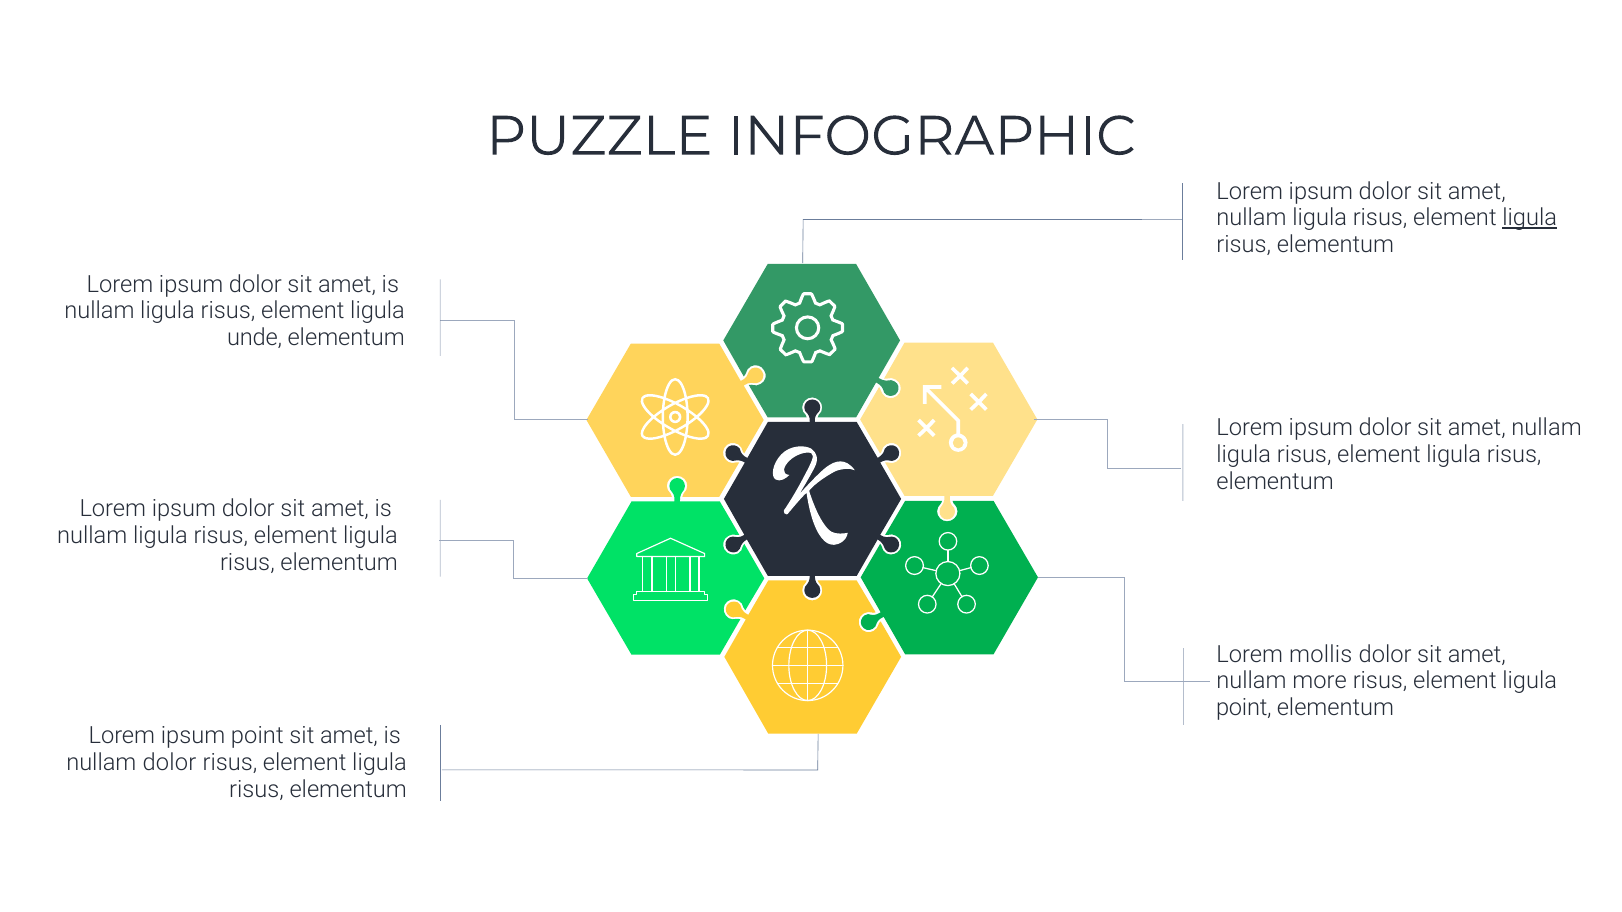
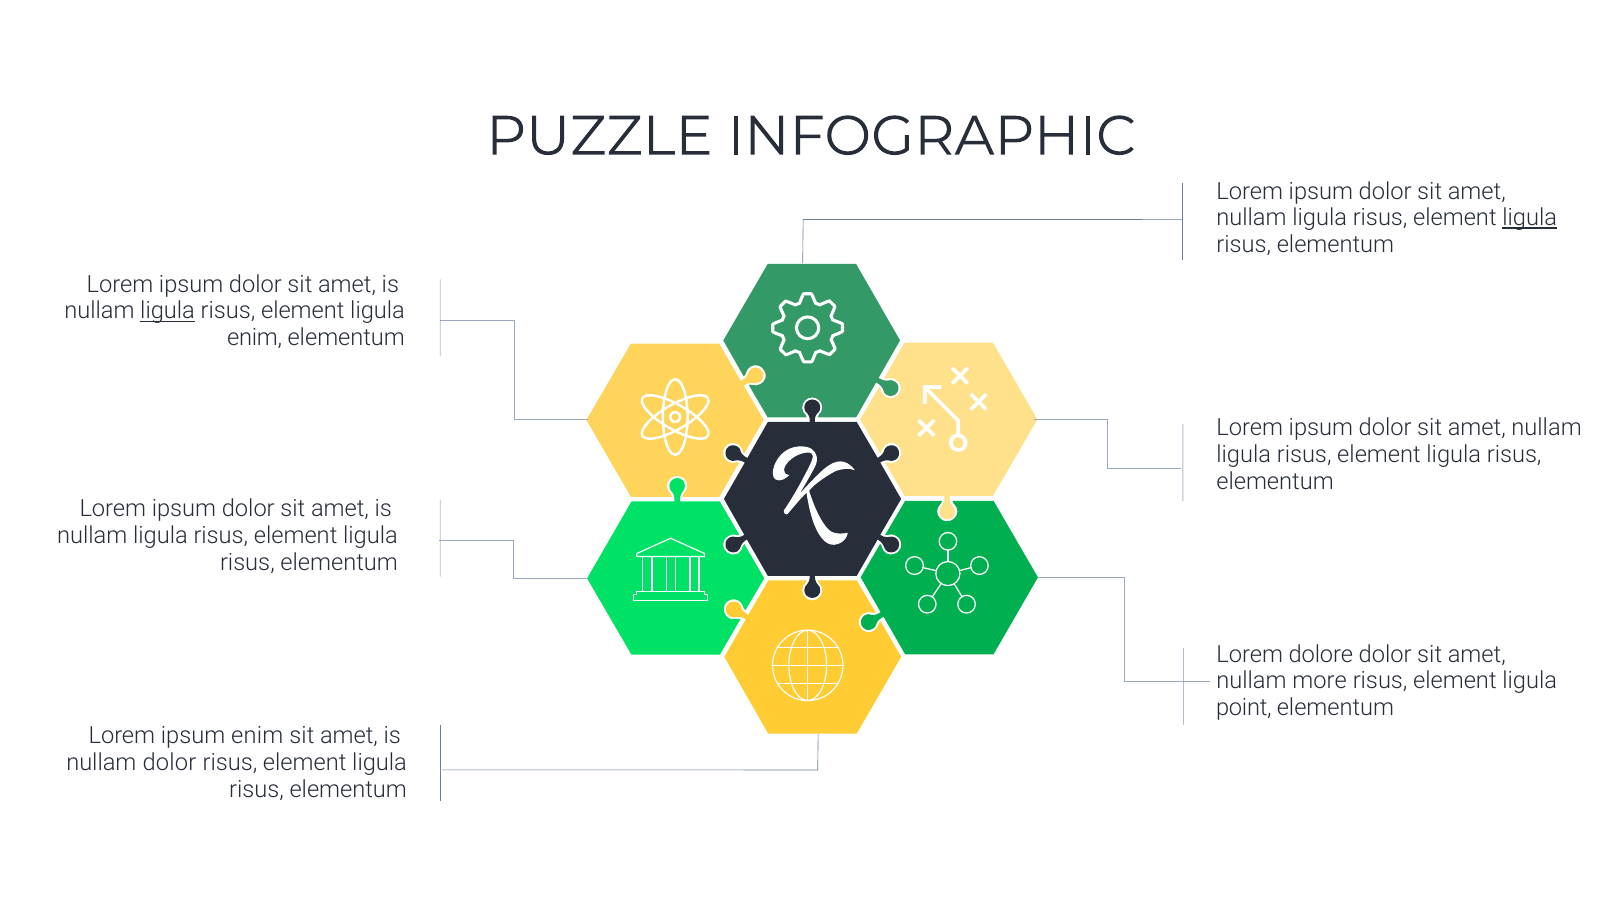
ligula underline: none -> present (168, 311)
unde: unde -> enim (255, 338)
mollis: mollis -> dolore (1321, 655)
ipsum point: point -> enim (257, 736)
